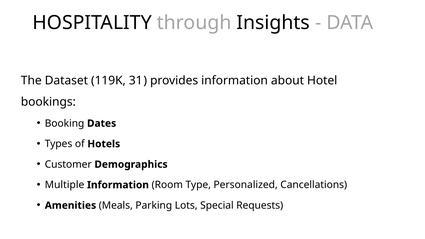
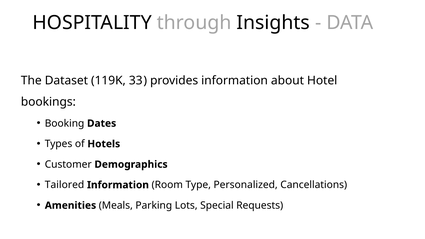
31: 31 -> 33 (136, 80)
Multiple: Multiple -> Tailored (65, 185)
